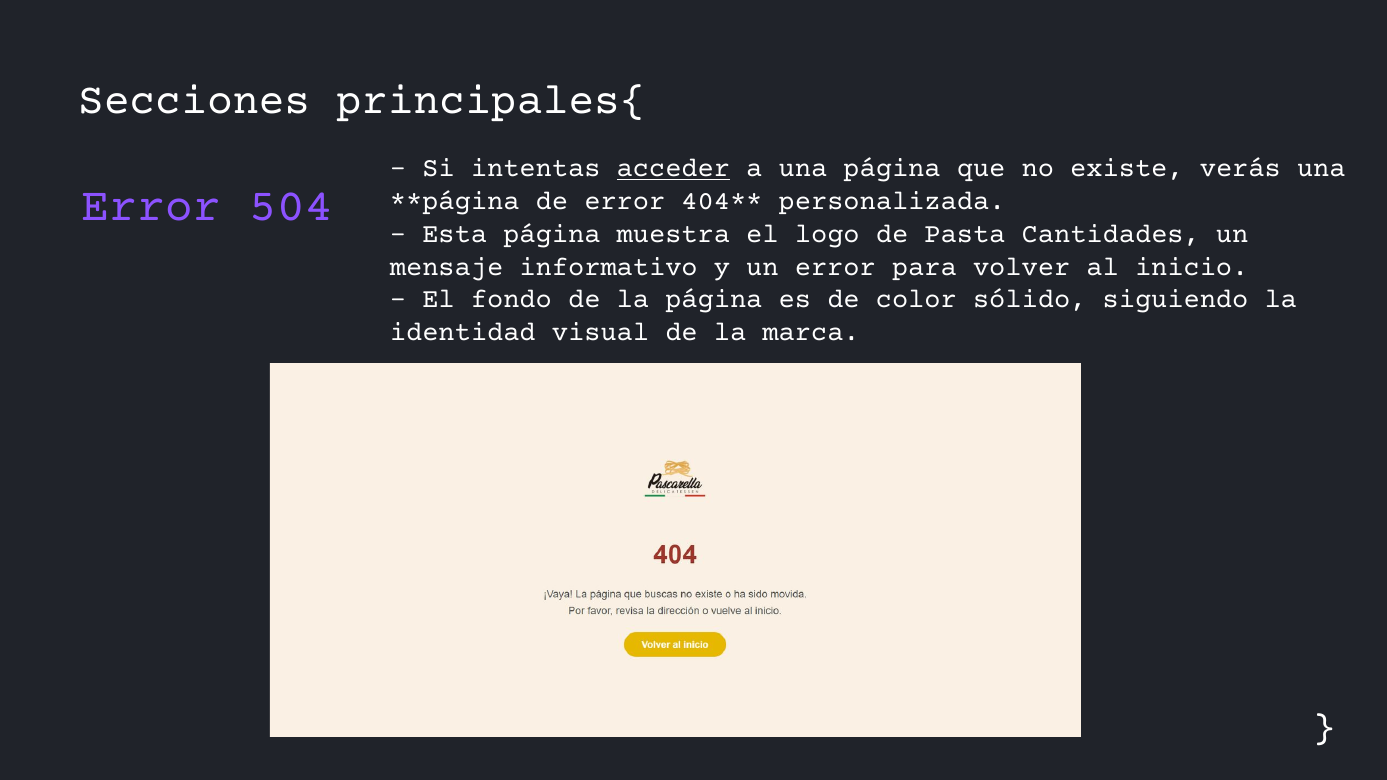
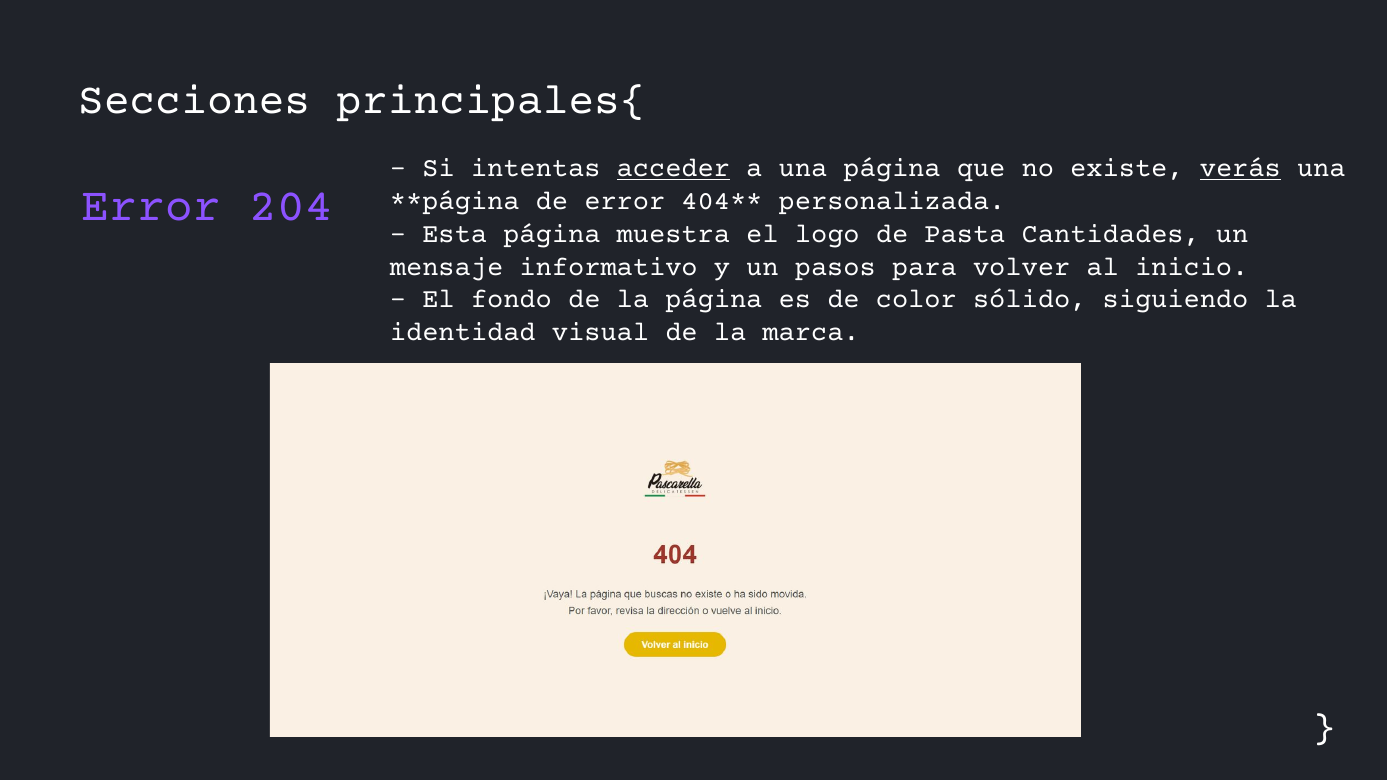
verás underline: none -> present (1240, 168)
504: 504 -> 204 (291, 205)
un error: error -> pasos (835, 266)
